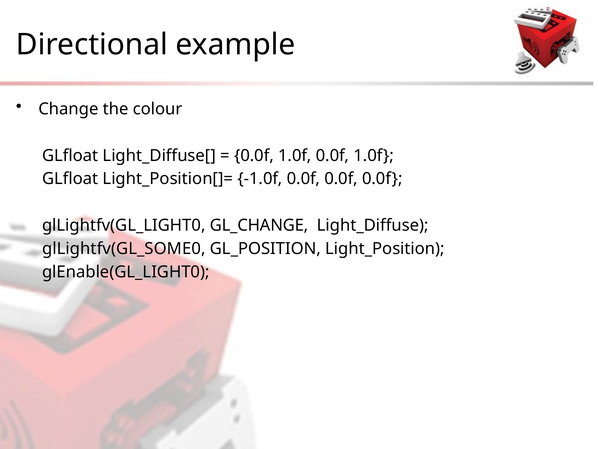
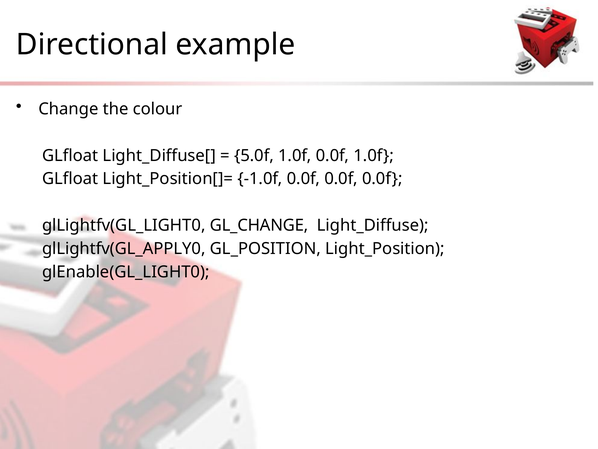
0.0f: 0.0f -> 5.0f (254, 155)
glLightfv(GL_SOME0: glLightfv(GL_SOME0 -> glLightfv(GL_APPLY0 (124, 248)
